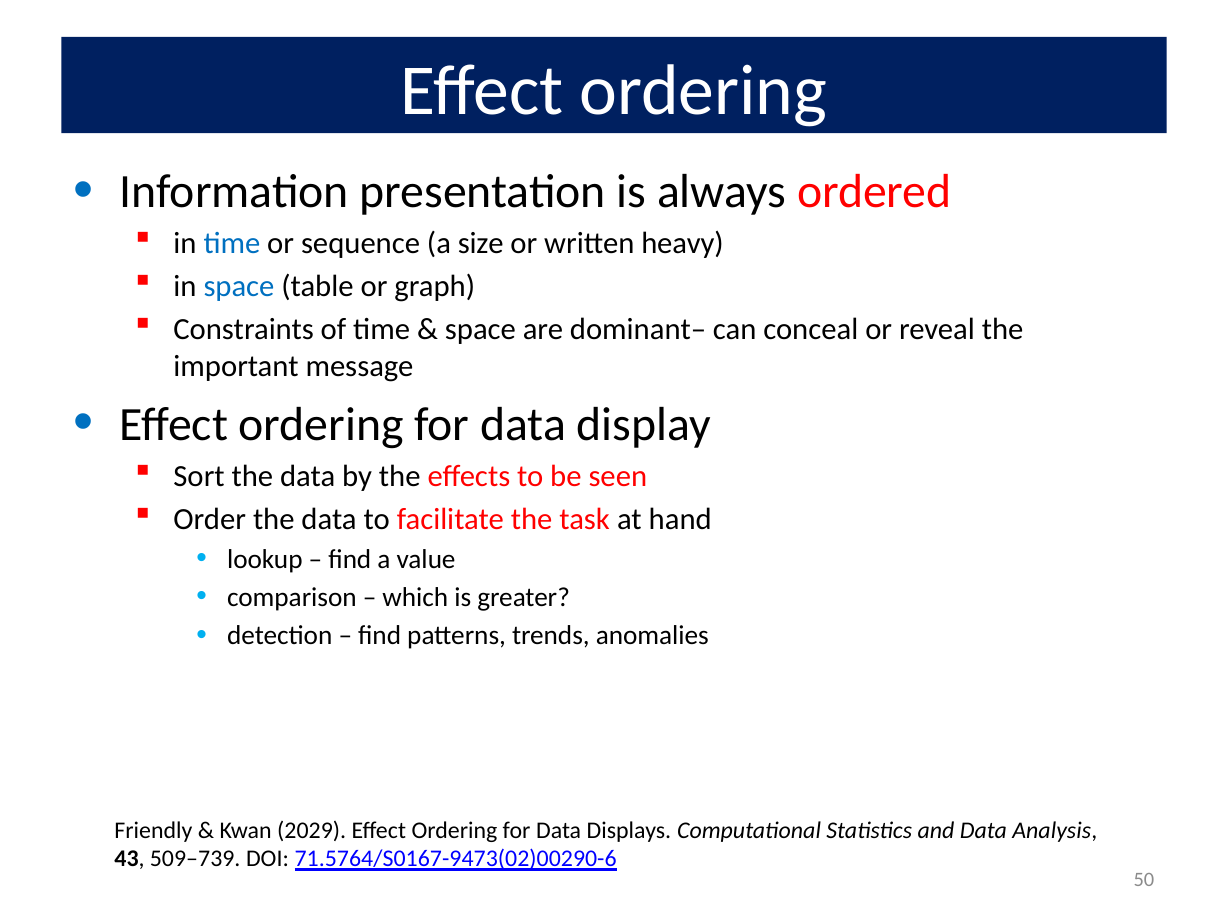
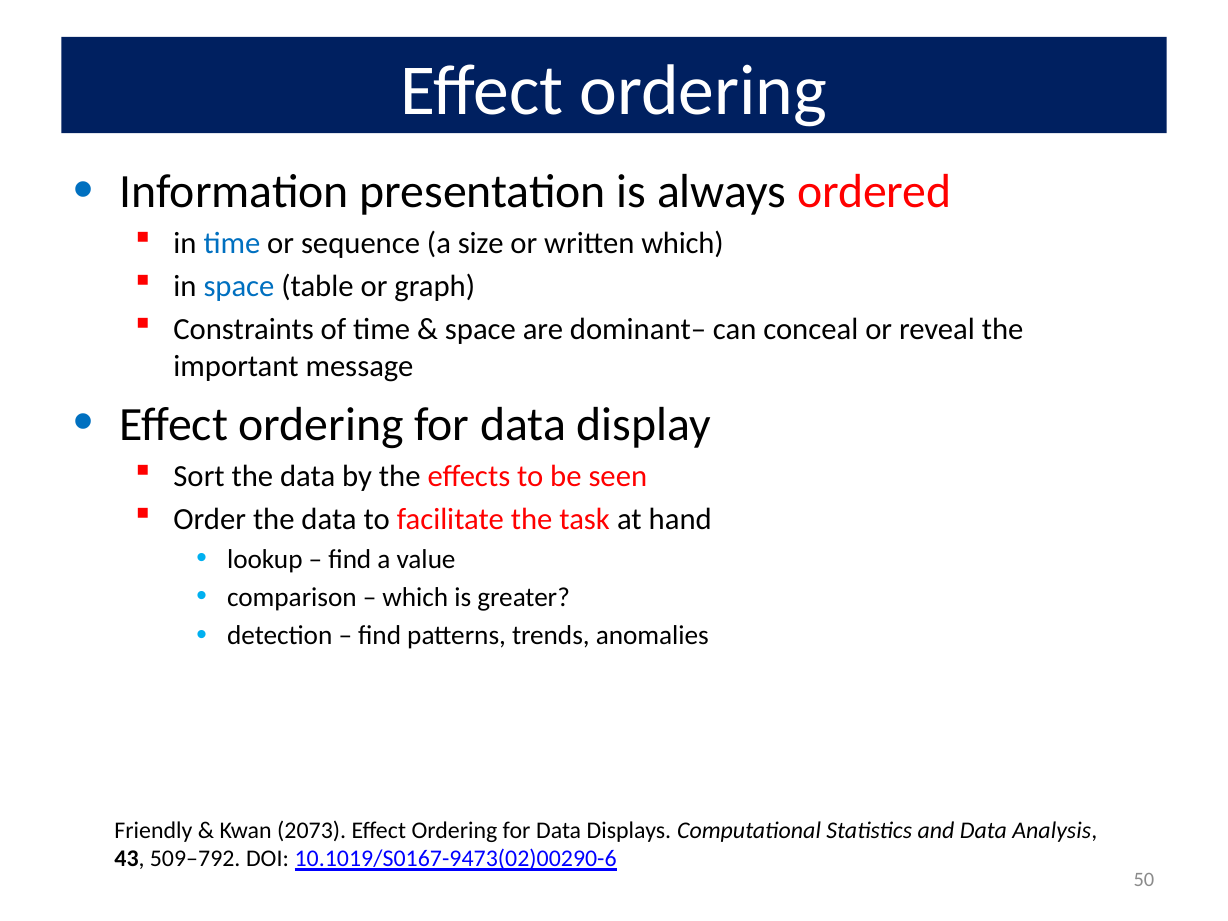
written heavy: heavy -> which (682, 244)
2029: 2029 -> 2073 (312, 830)
509–739: 509–739 -> 509–792 (195, 859)
71.5764/S0167-9473(02)00290-6: 71.5764/S0167-9473(02)00290-6 -> 10.1019/S0167-9473(02)00290-6 (456, 859)
